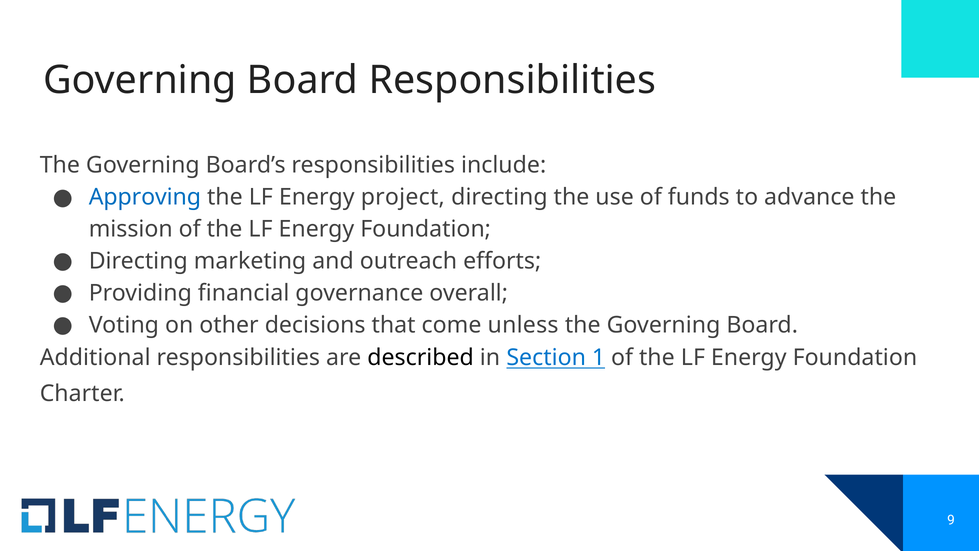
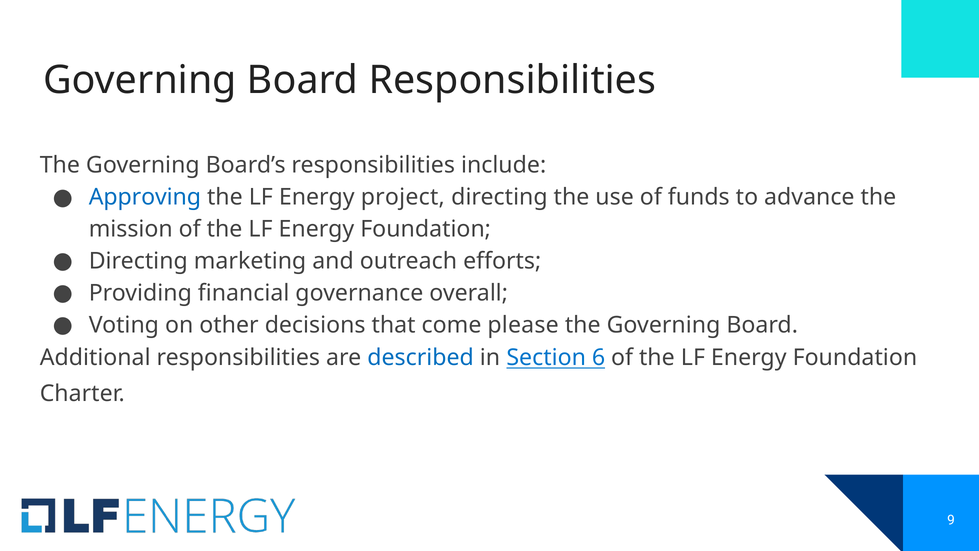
unless: unless -> please (523, 325)
described colour: black -> blue (421, 357)
1: 1 -> 6 (599, 357)
